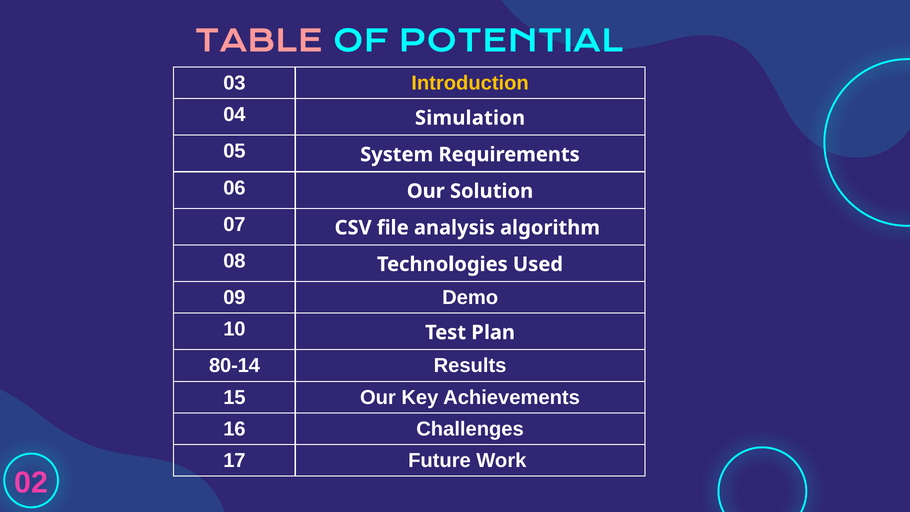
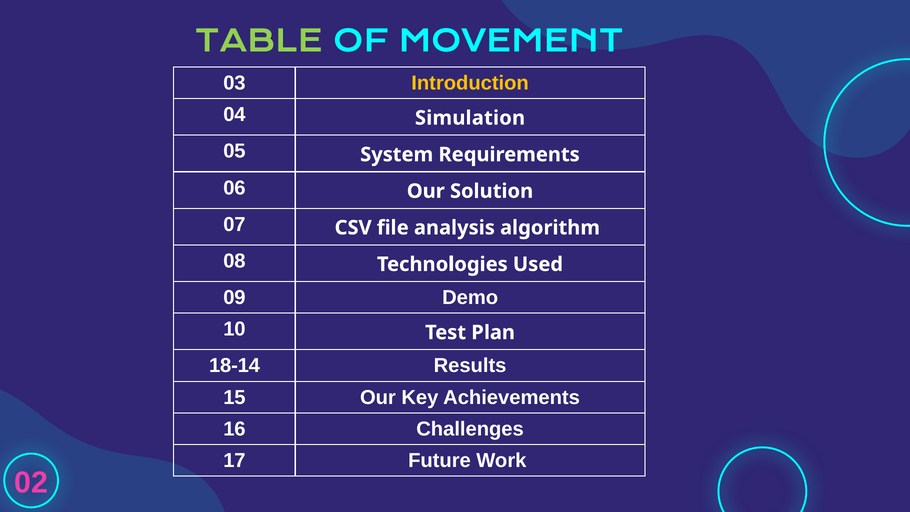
TABLE colour: pink -> light green (259, 42)
POTENTIAL: POTENTIAL -> MOVEMENT (511, 42)
80-14: 80-14 -> 18-14 (235, 366)
